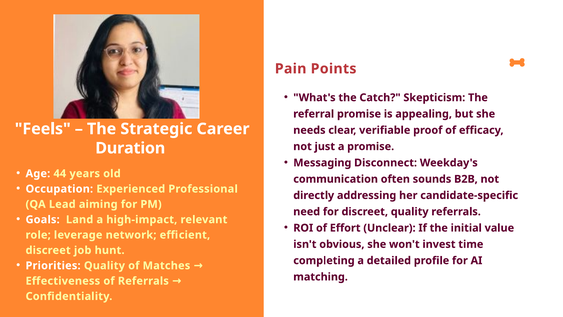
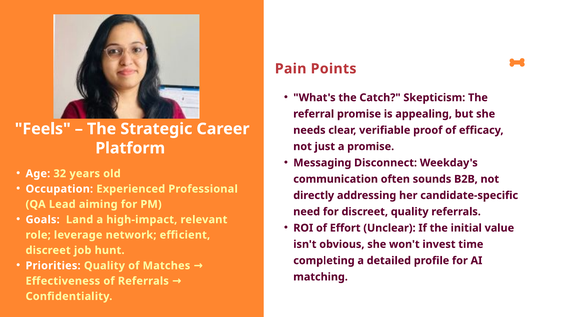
Duration: Duration -> Platform (130, 148)
44: 44 -> 32 (60, 173)
